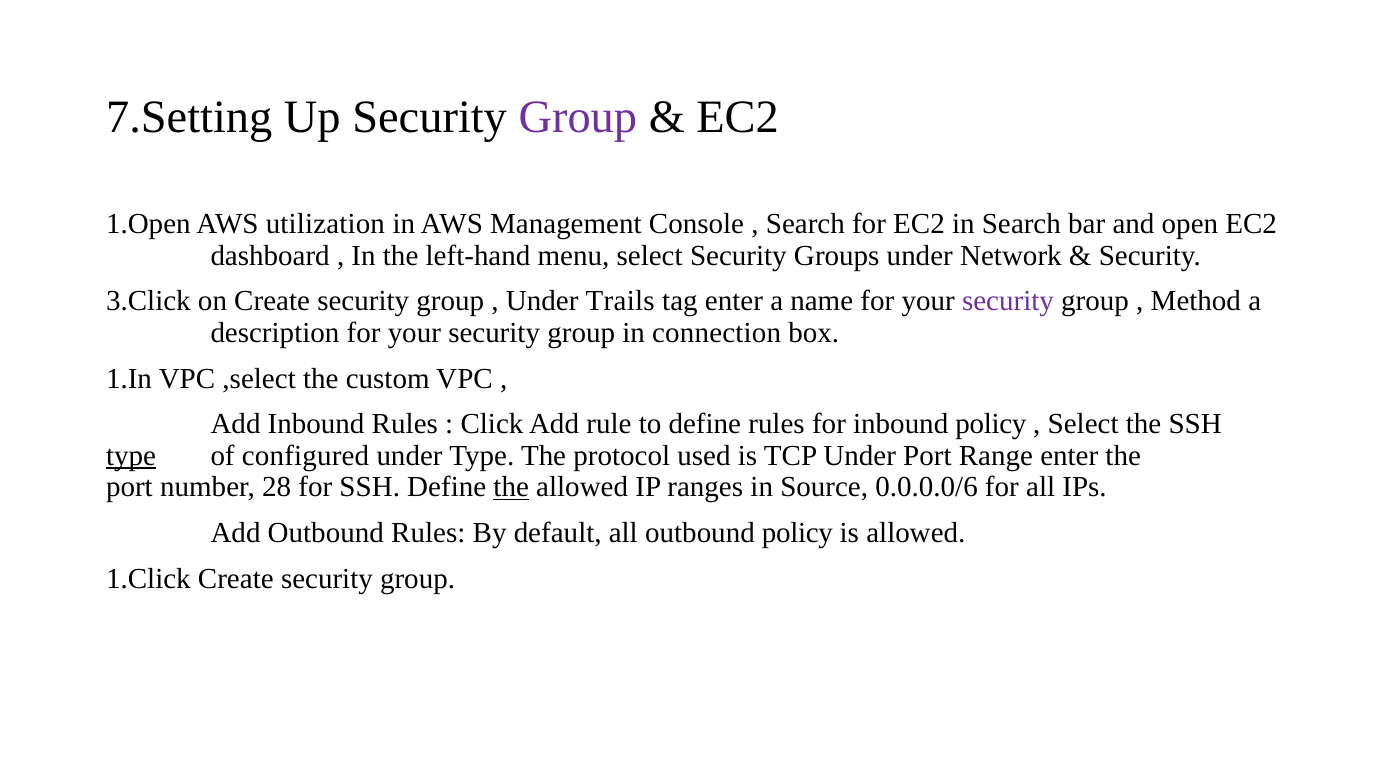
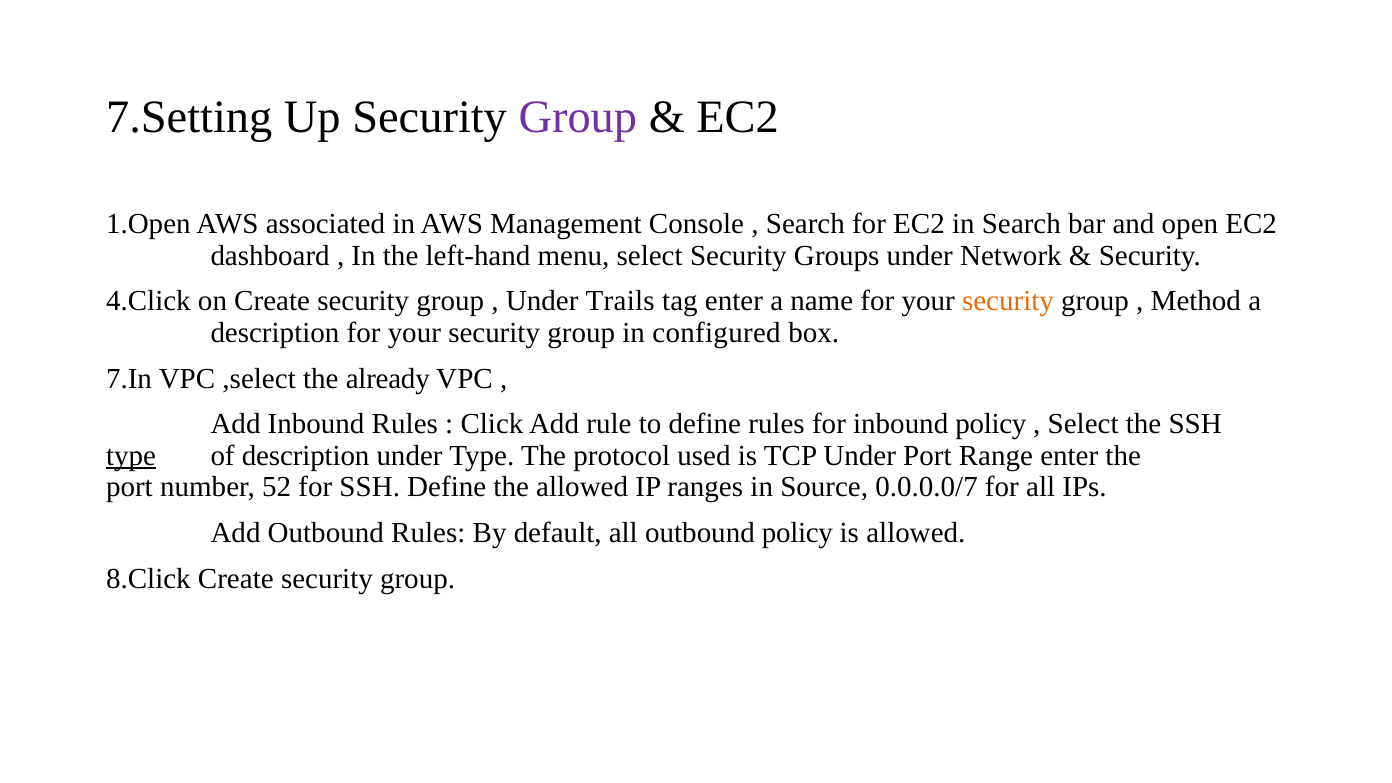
utilization: utilization -> associated (325, 224)
3.Click: 3.Click -> 4.Click (148, 301)
security colour: purple -> orange (1008, 301)
connection: connection -> configured (717, 333)
1.In: 1.In -> 7.In (129, 379)
custom: custom -> already (388, 379)
of configured: configured -> description (306, 456)
28: 28 -> 52 (277, 487)
the underline: present -> none (511, 487)
0.0.0.0/6: 0.0.0.0/6 -> 0.0.0.0/7 (927, 487)
1.Click: 1.Click -> 8.Click (148, 579)
